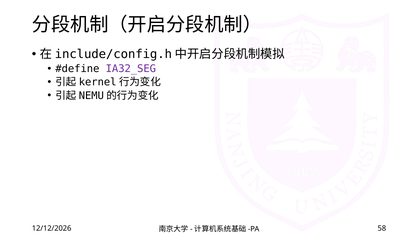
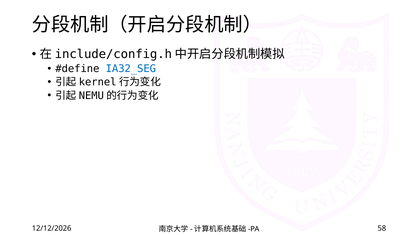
IA32_SEG colour: purple -> blue (131, 69)
